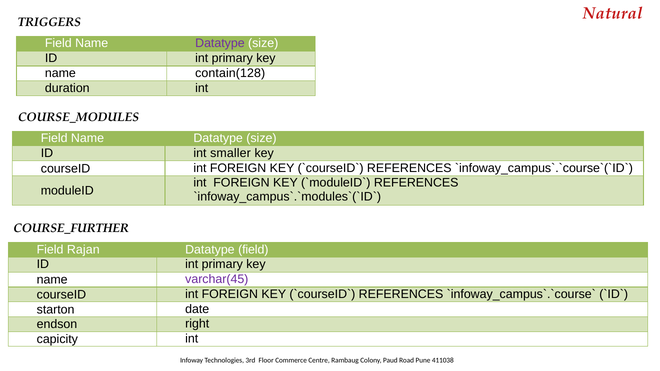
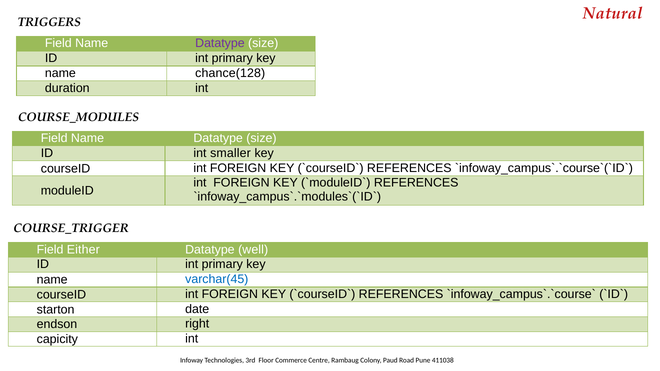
contain(128: contain(128 -> chance(128 (230, 73)
COURSE_FURTHER: COURSE_FURTHER -> COURSE_TRIGGER (71, 229)
Rajan: Rajan -> Either (83, 250)
Datatype field: field -> well (253, 250)
varchar(45 colour: purple -> blue (217, 279)
